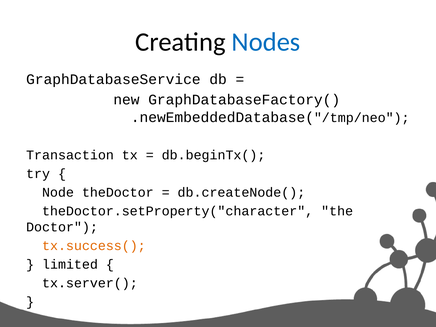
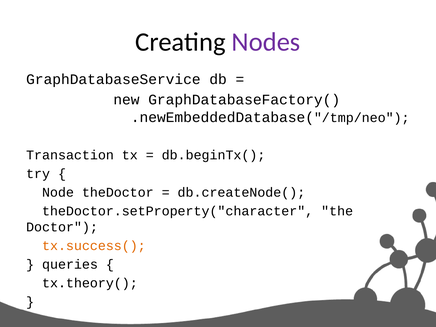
Nodes colour: blue -> purple (266, 42)
limited: limited -> queries (70, 264)
tx.server(: tx.server( -> tx.theory( (90, 283)
